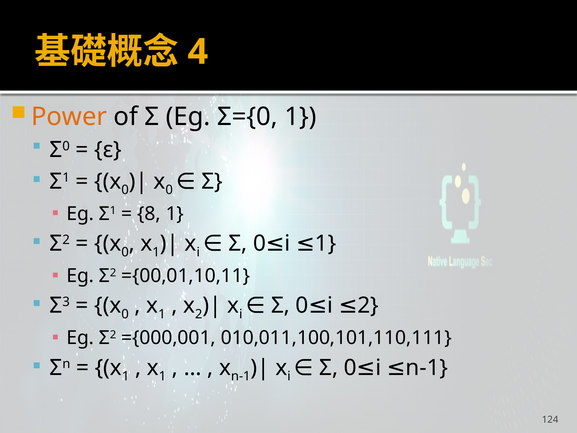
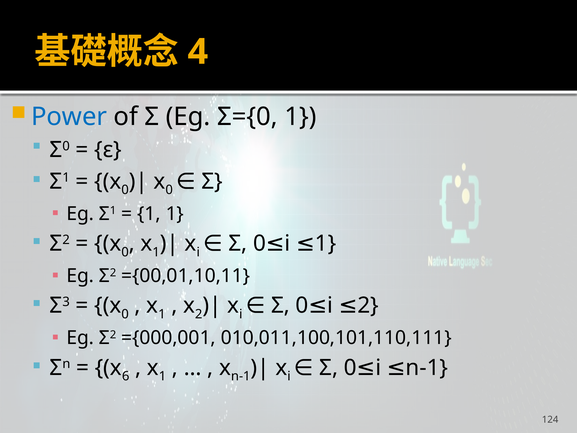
Power colour: orange -> blue (69, 117)
8: 8 -> 1 (149, 214)
1: 1 -> 6 (126, 376)
